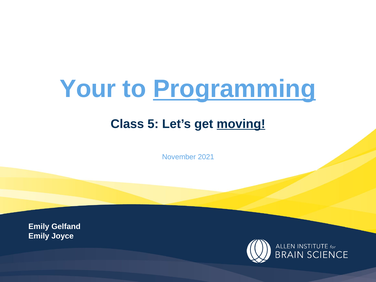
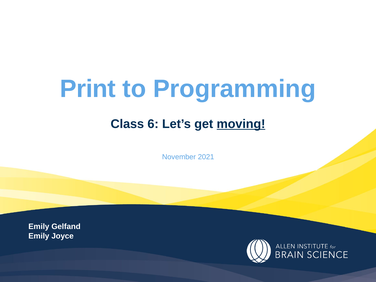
Your: Your -> Print (88, 89)
Programming underline: present -> none (234, 89)
5: 5 -> 6 (153, 124)
